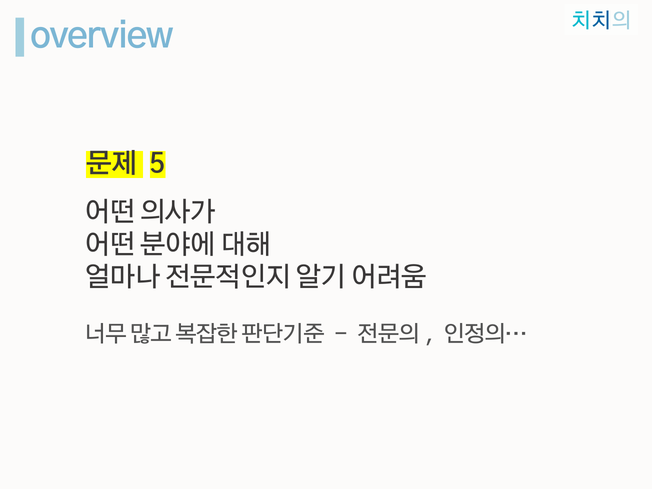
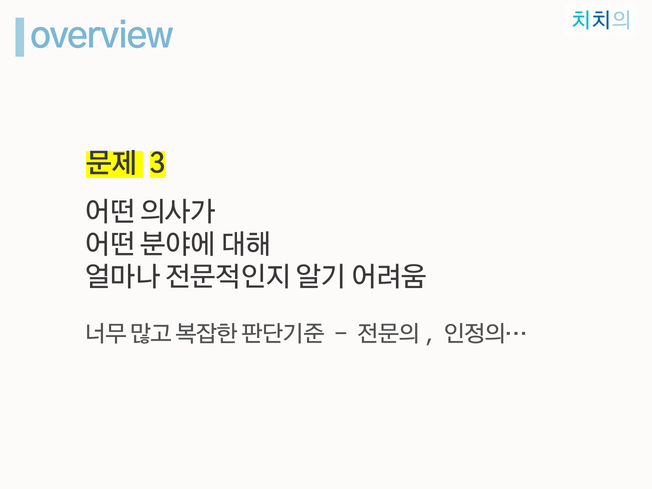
5: 5 -> 3 (158, 164)
